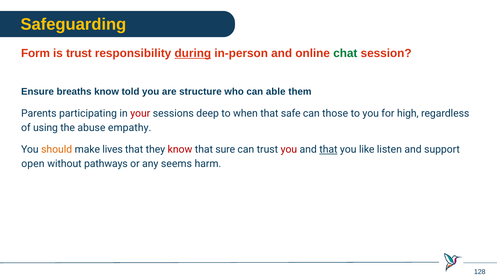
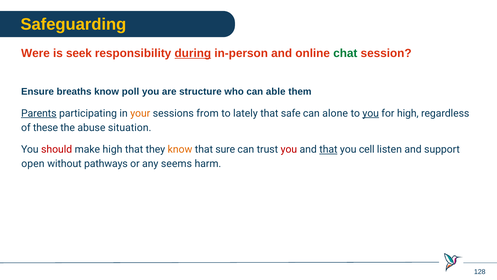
Form: Form -> Were (35, 53)
is trust: trust -> seek (79, 53)
told: told -> poll (130, 92)
Parents underline: none -> present (39, 113)
your colour: red -> orange (140, 113)
deep: deep -> from (208, 113)
when: when -> lately (245, 113)
those: those -> alone (335, 113)
you underline: none -> present (371, 113)
using: using -> these (46, 127)
empathy: empathy -> situation (130, 127)
should colour: orange -> red (57, 149)
make lives: lives -> high (112, 149)
know colour: red -> orange (180, 149)
like: like -> cell (367, 149)
